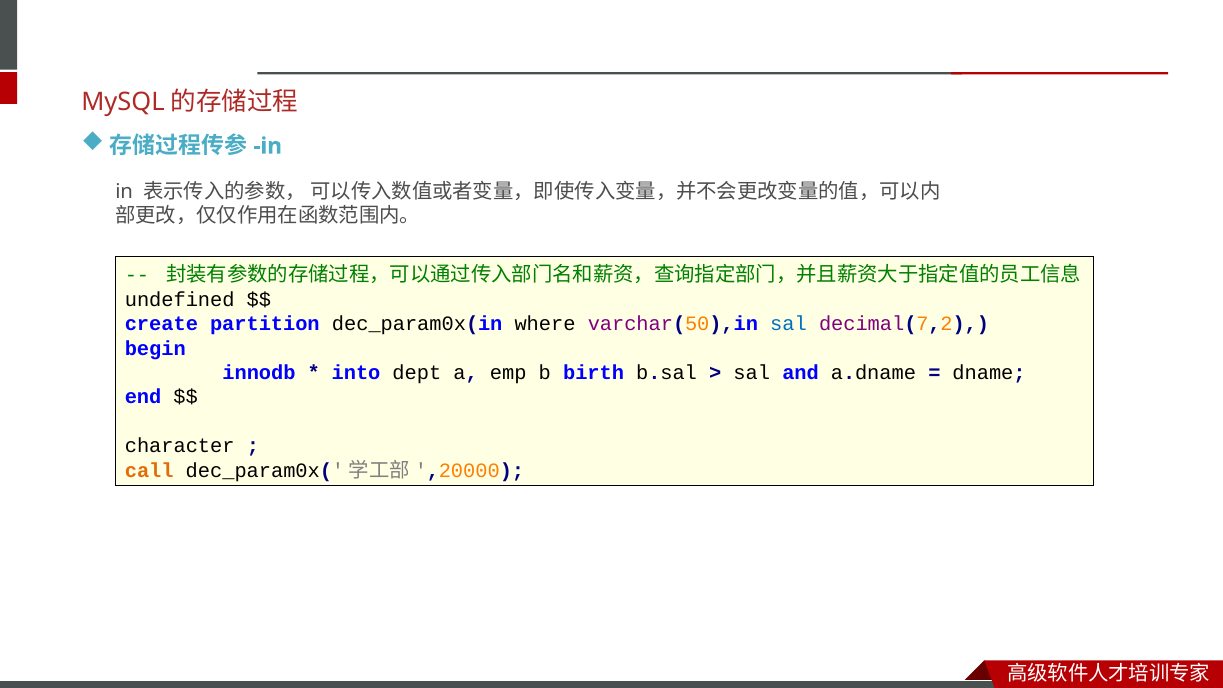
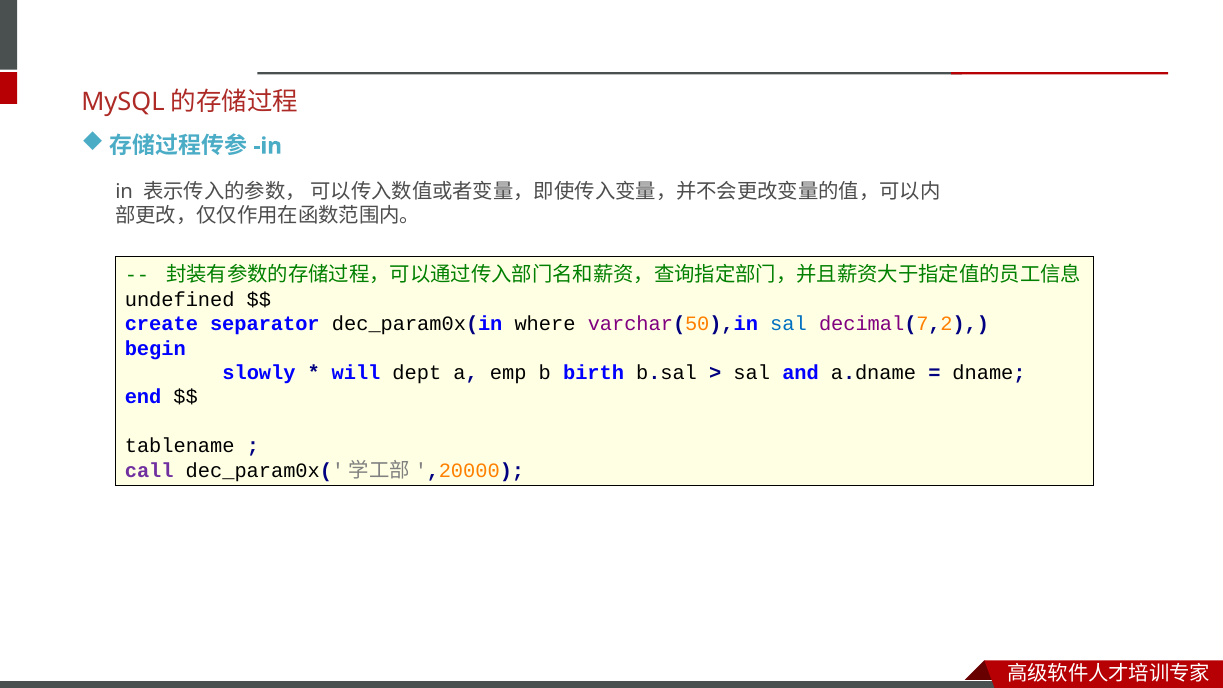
partition: partition -> separator (265, 324)
innodb: innodb -> slowly (259, 373)
into: into -> will (356, 373)
character: character -> tablename (180, 446)
call colour: orange -> purple (149, 471)
